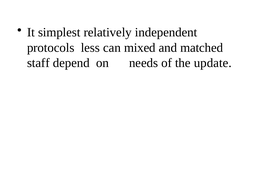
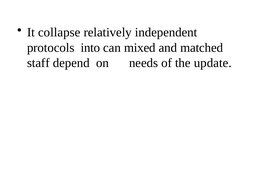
simplest: simplest -> collapse (59, 32)
less: less -> into (90, 48)
